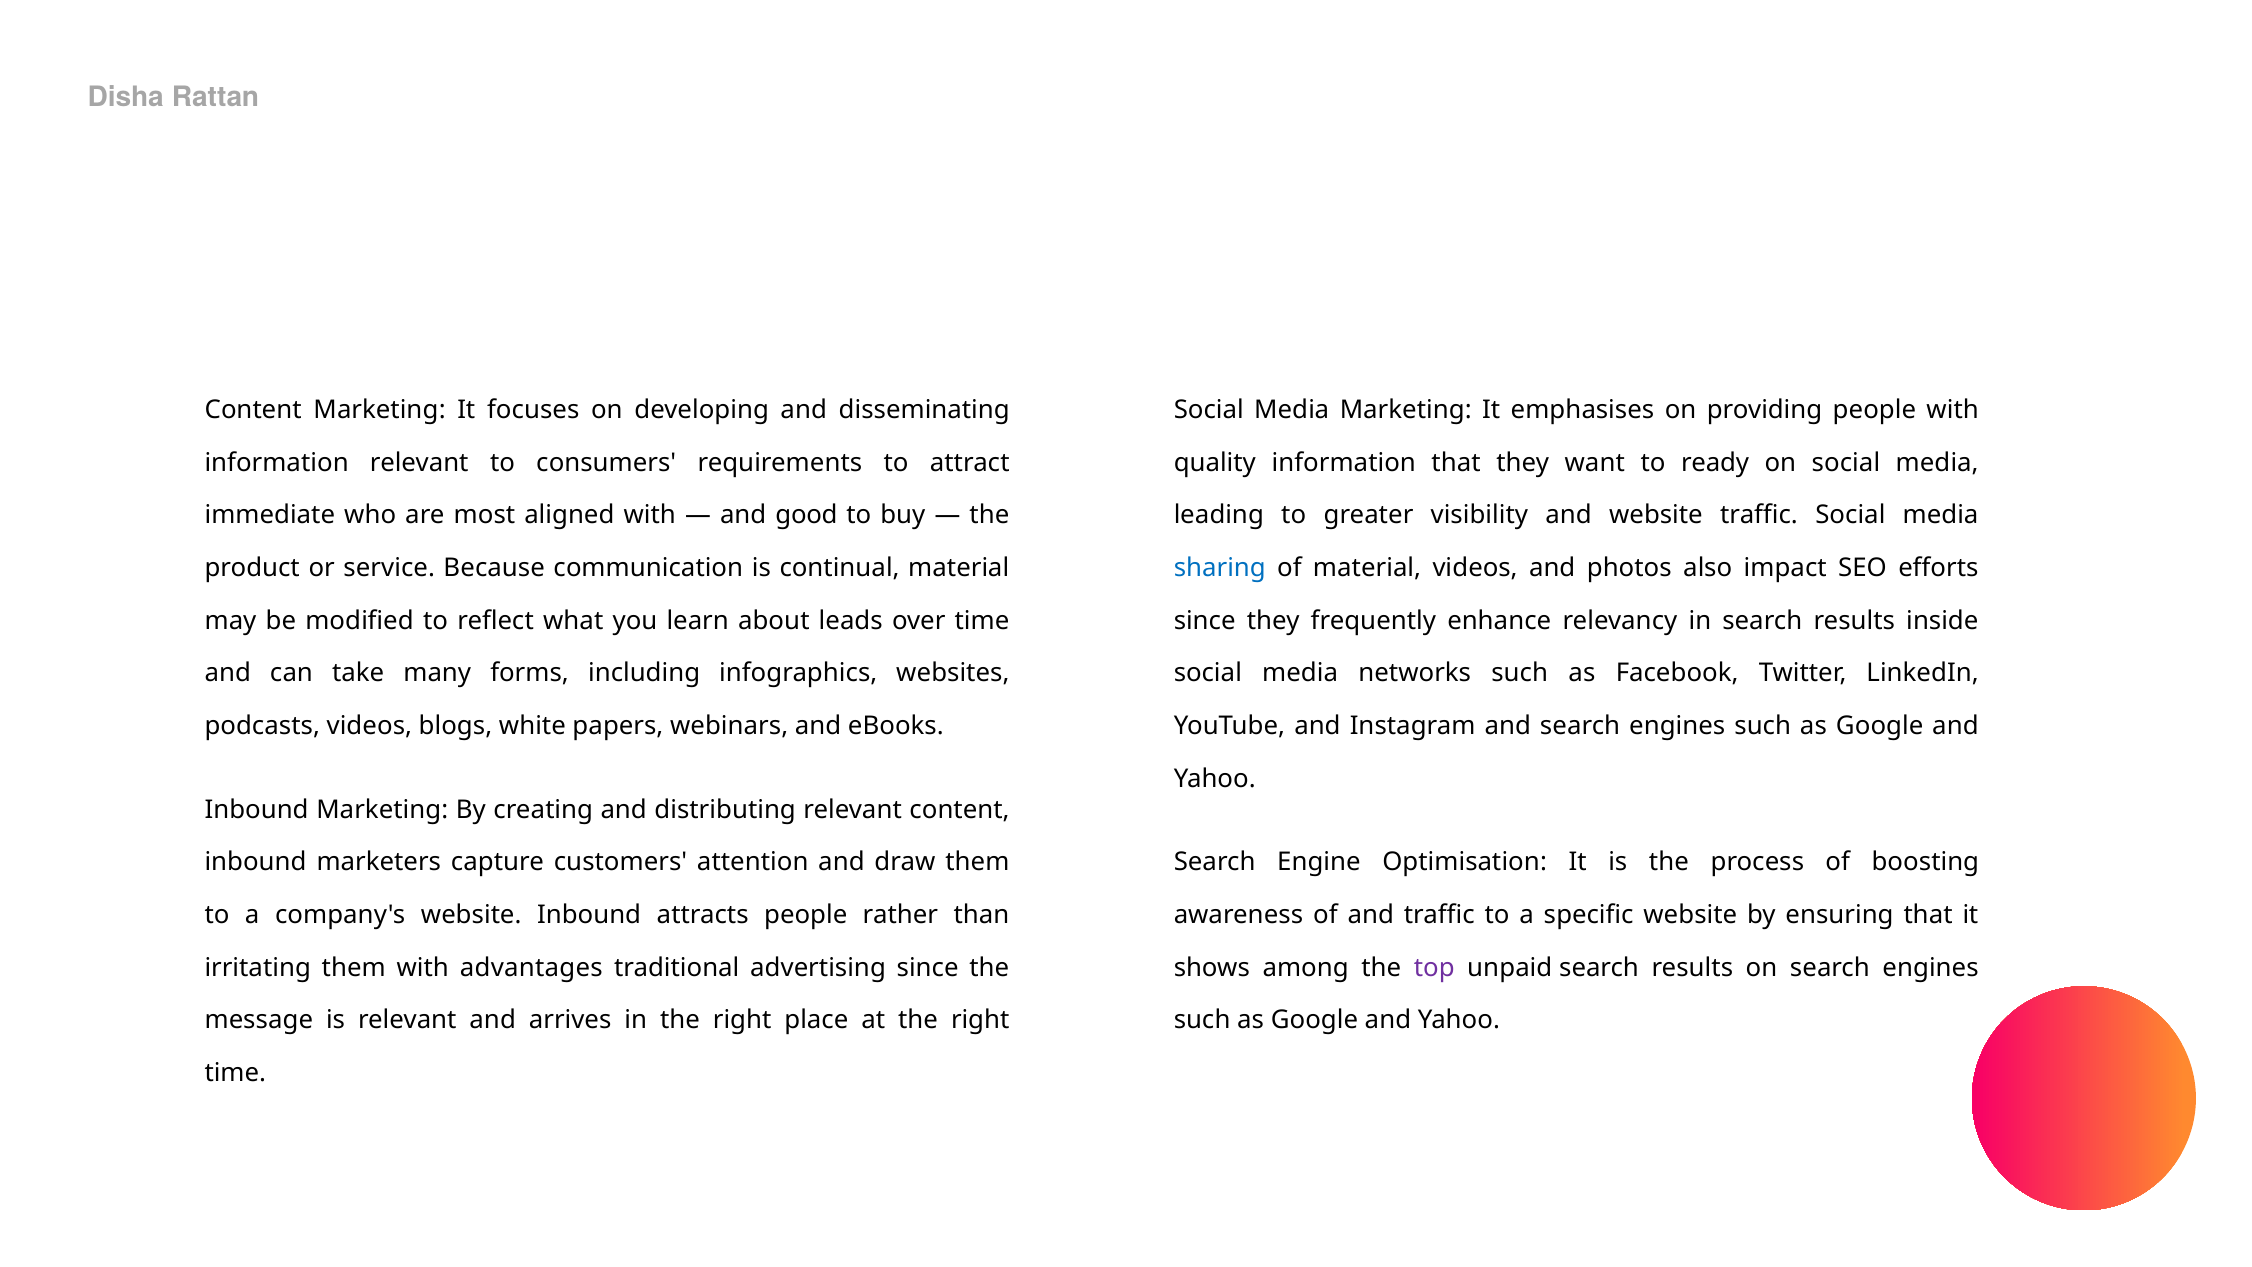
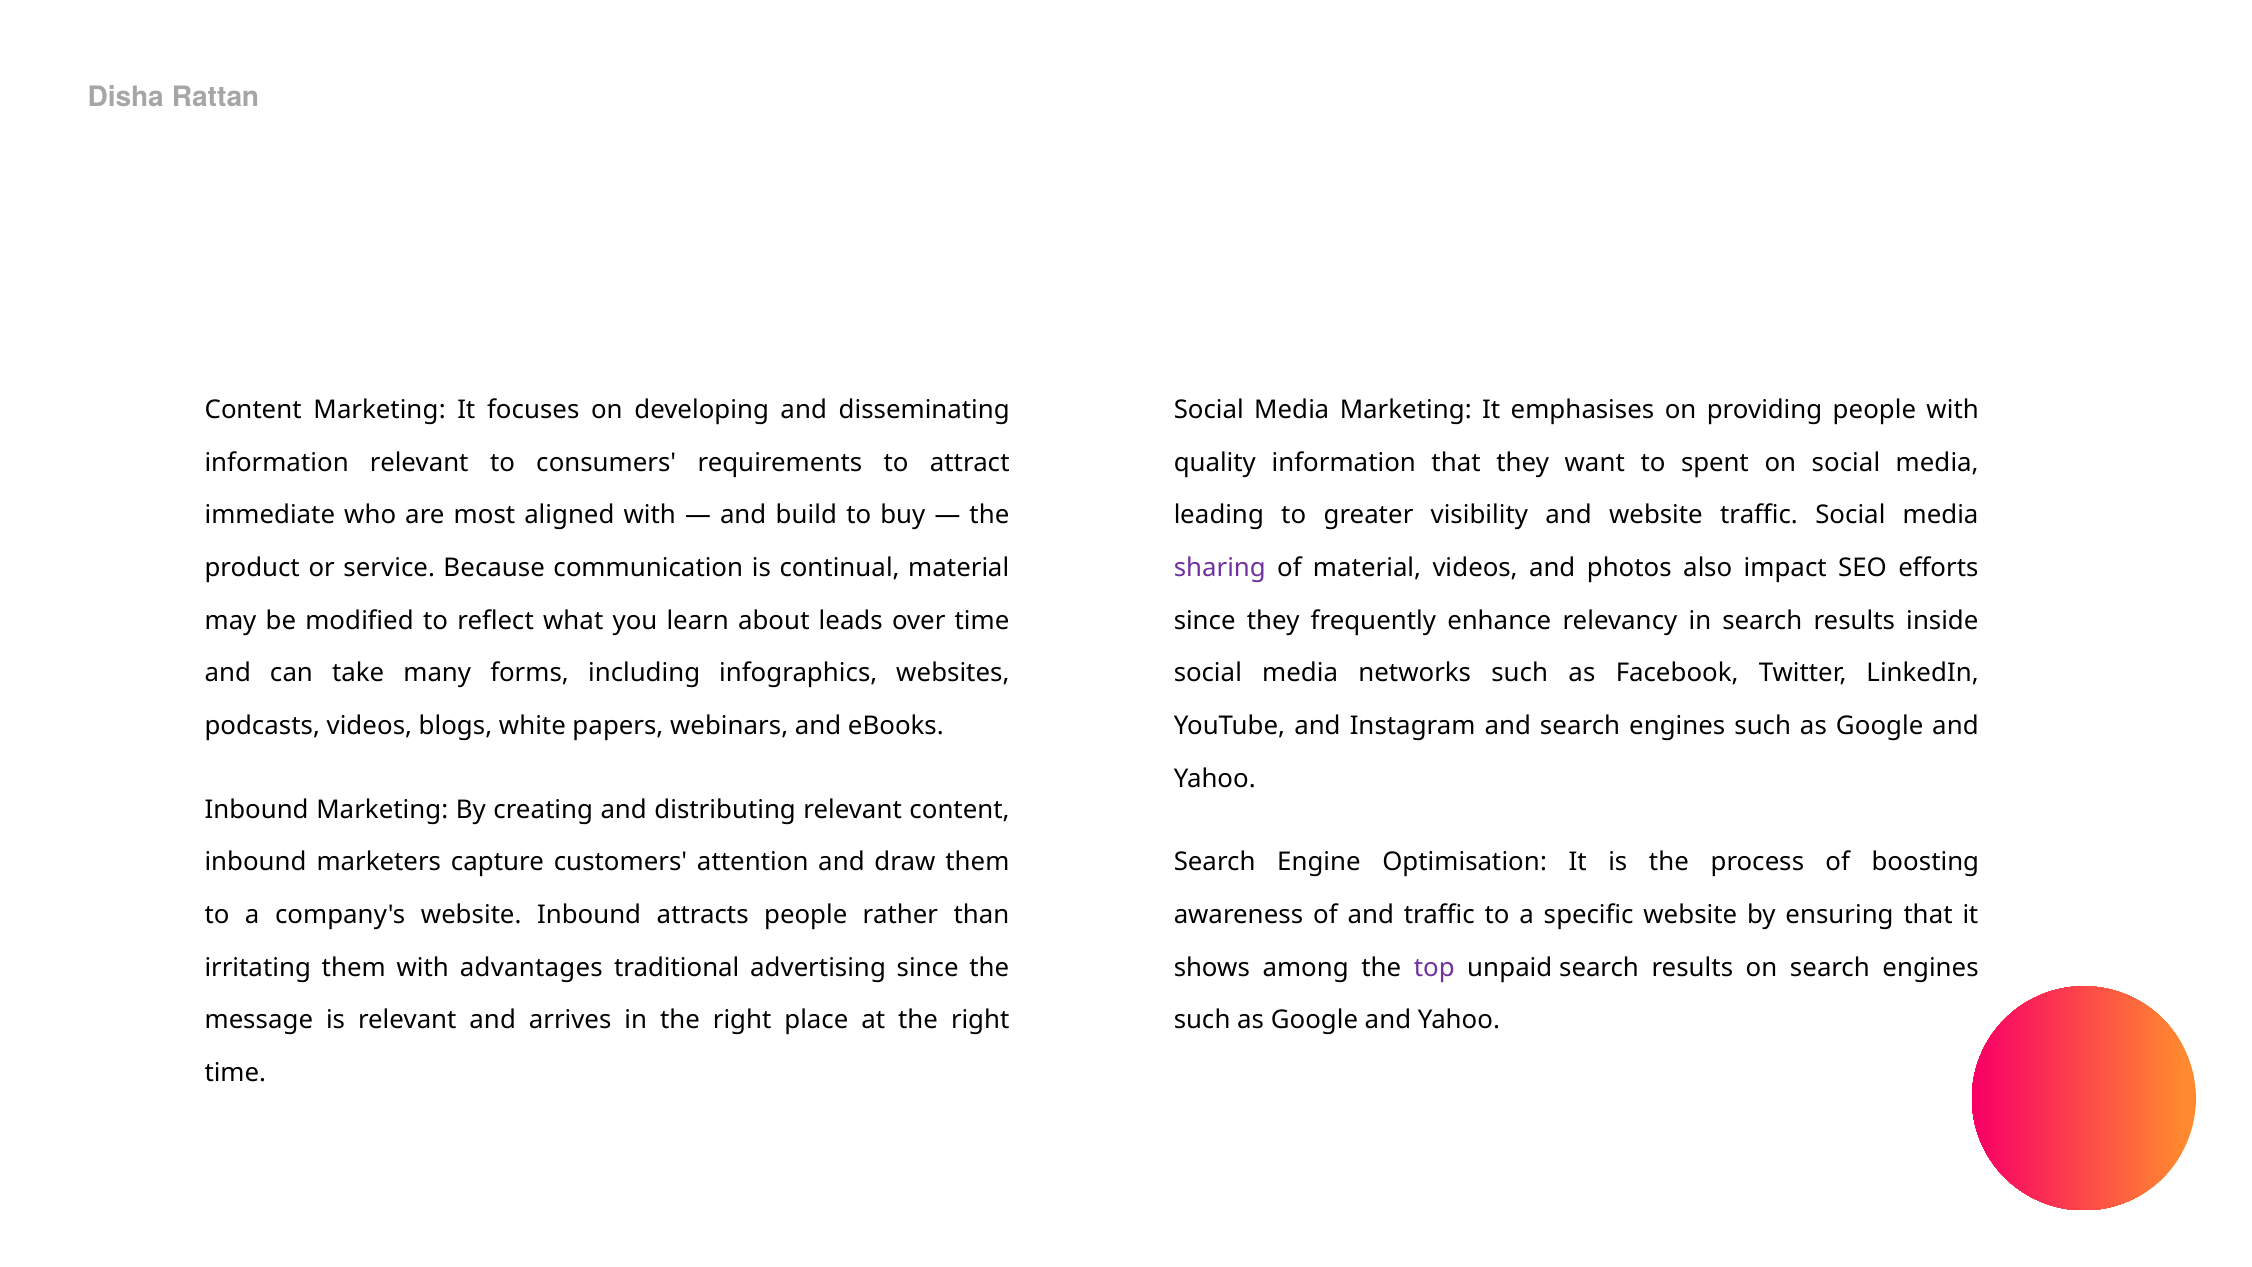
ready: ready -> spent (1715, 462)
good: good -> build (806, 515)
sharing colour: blue -> purple (1220, 568)
